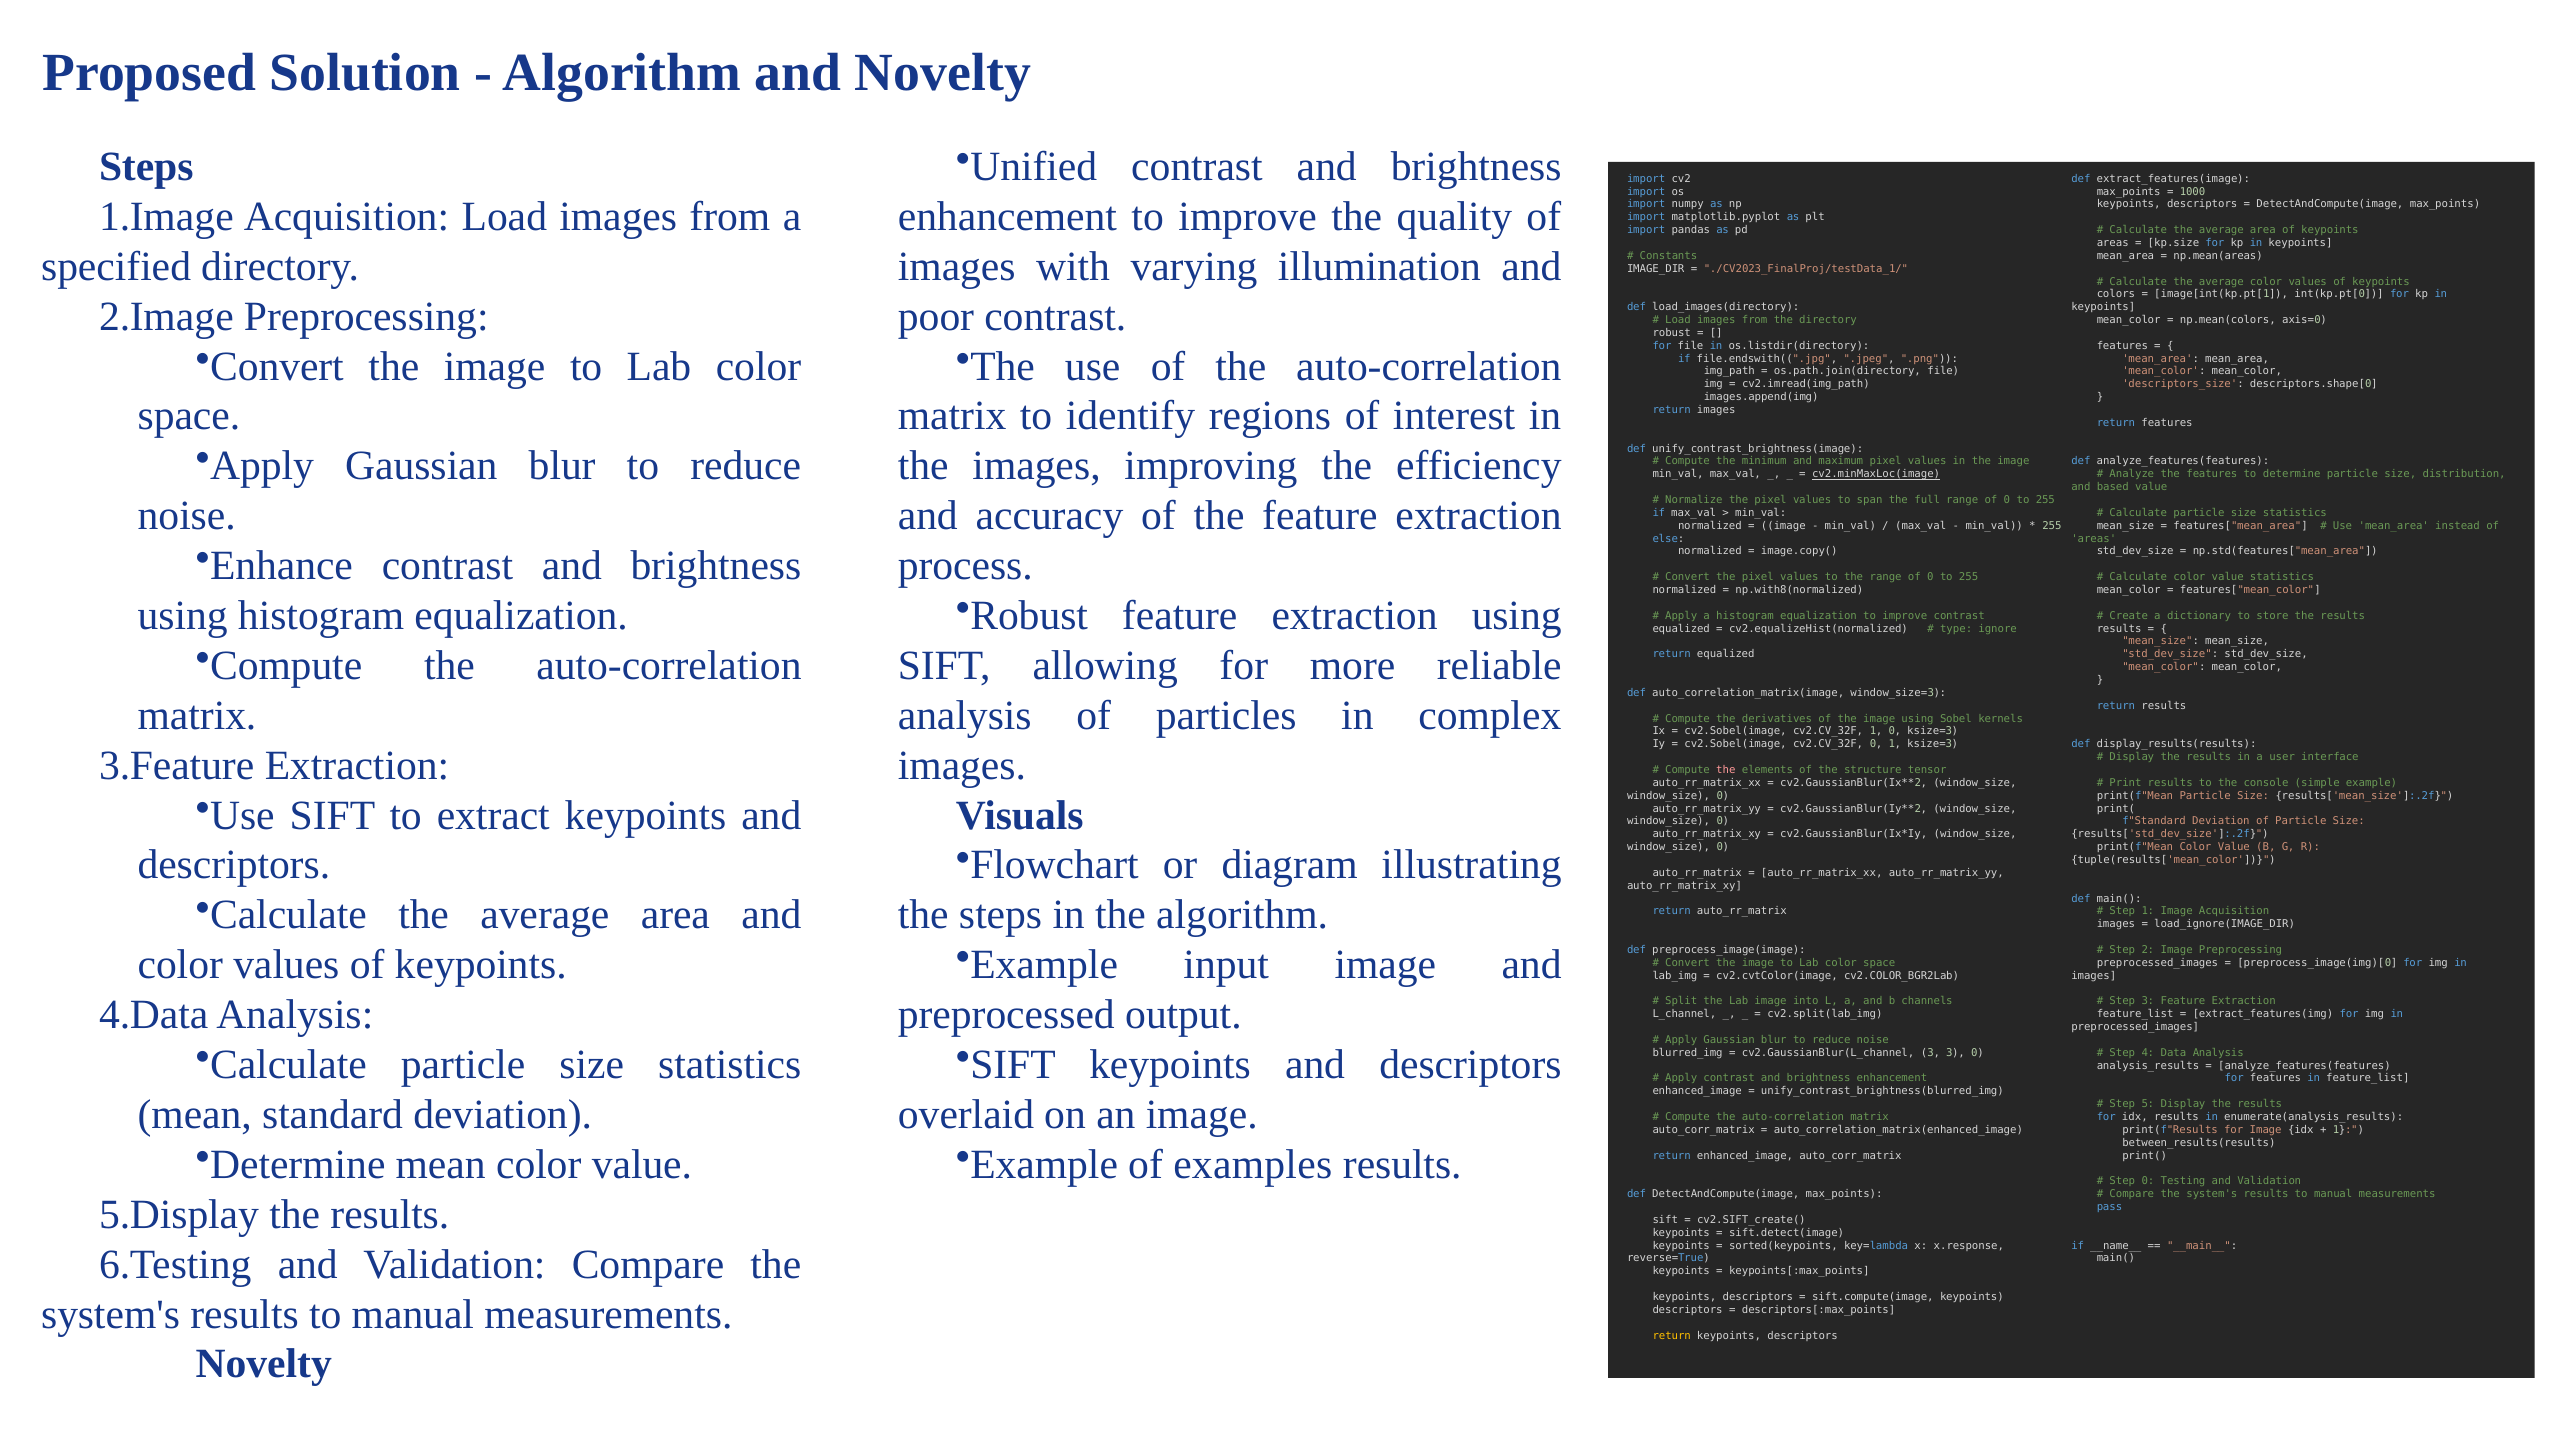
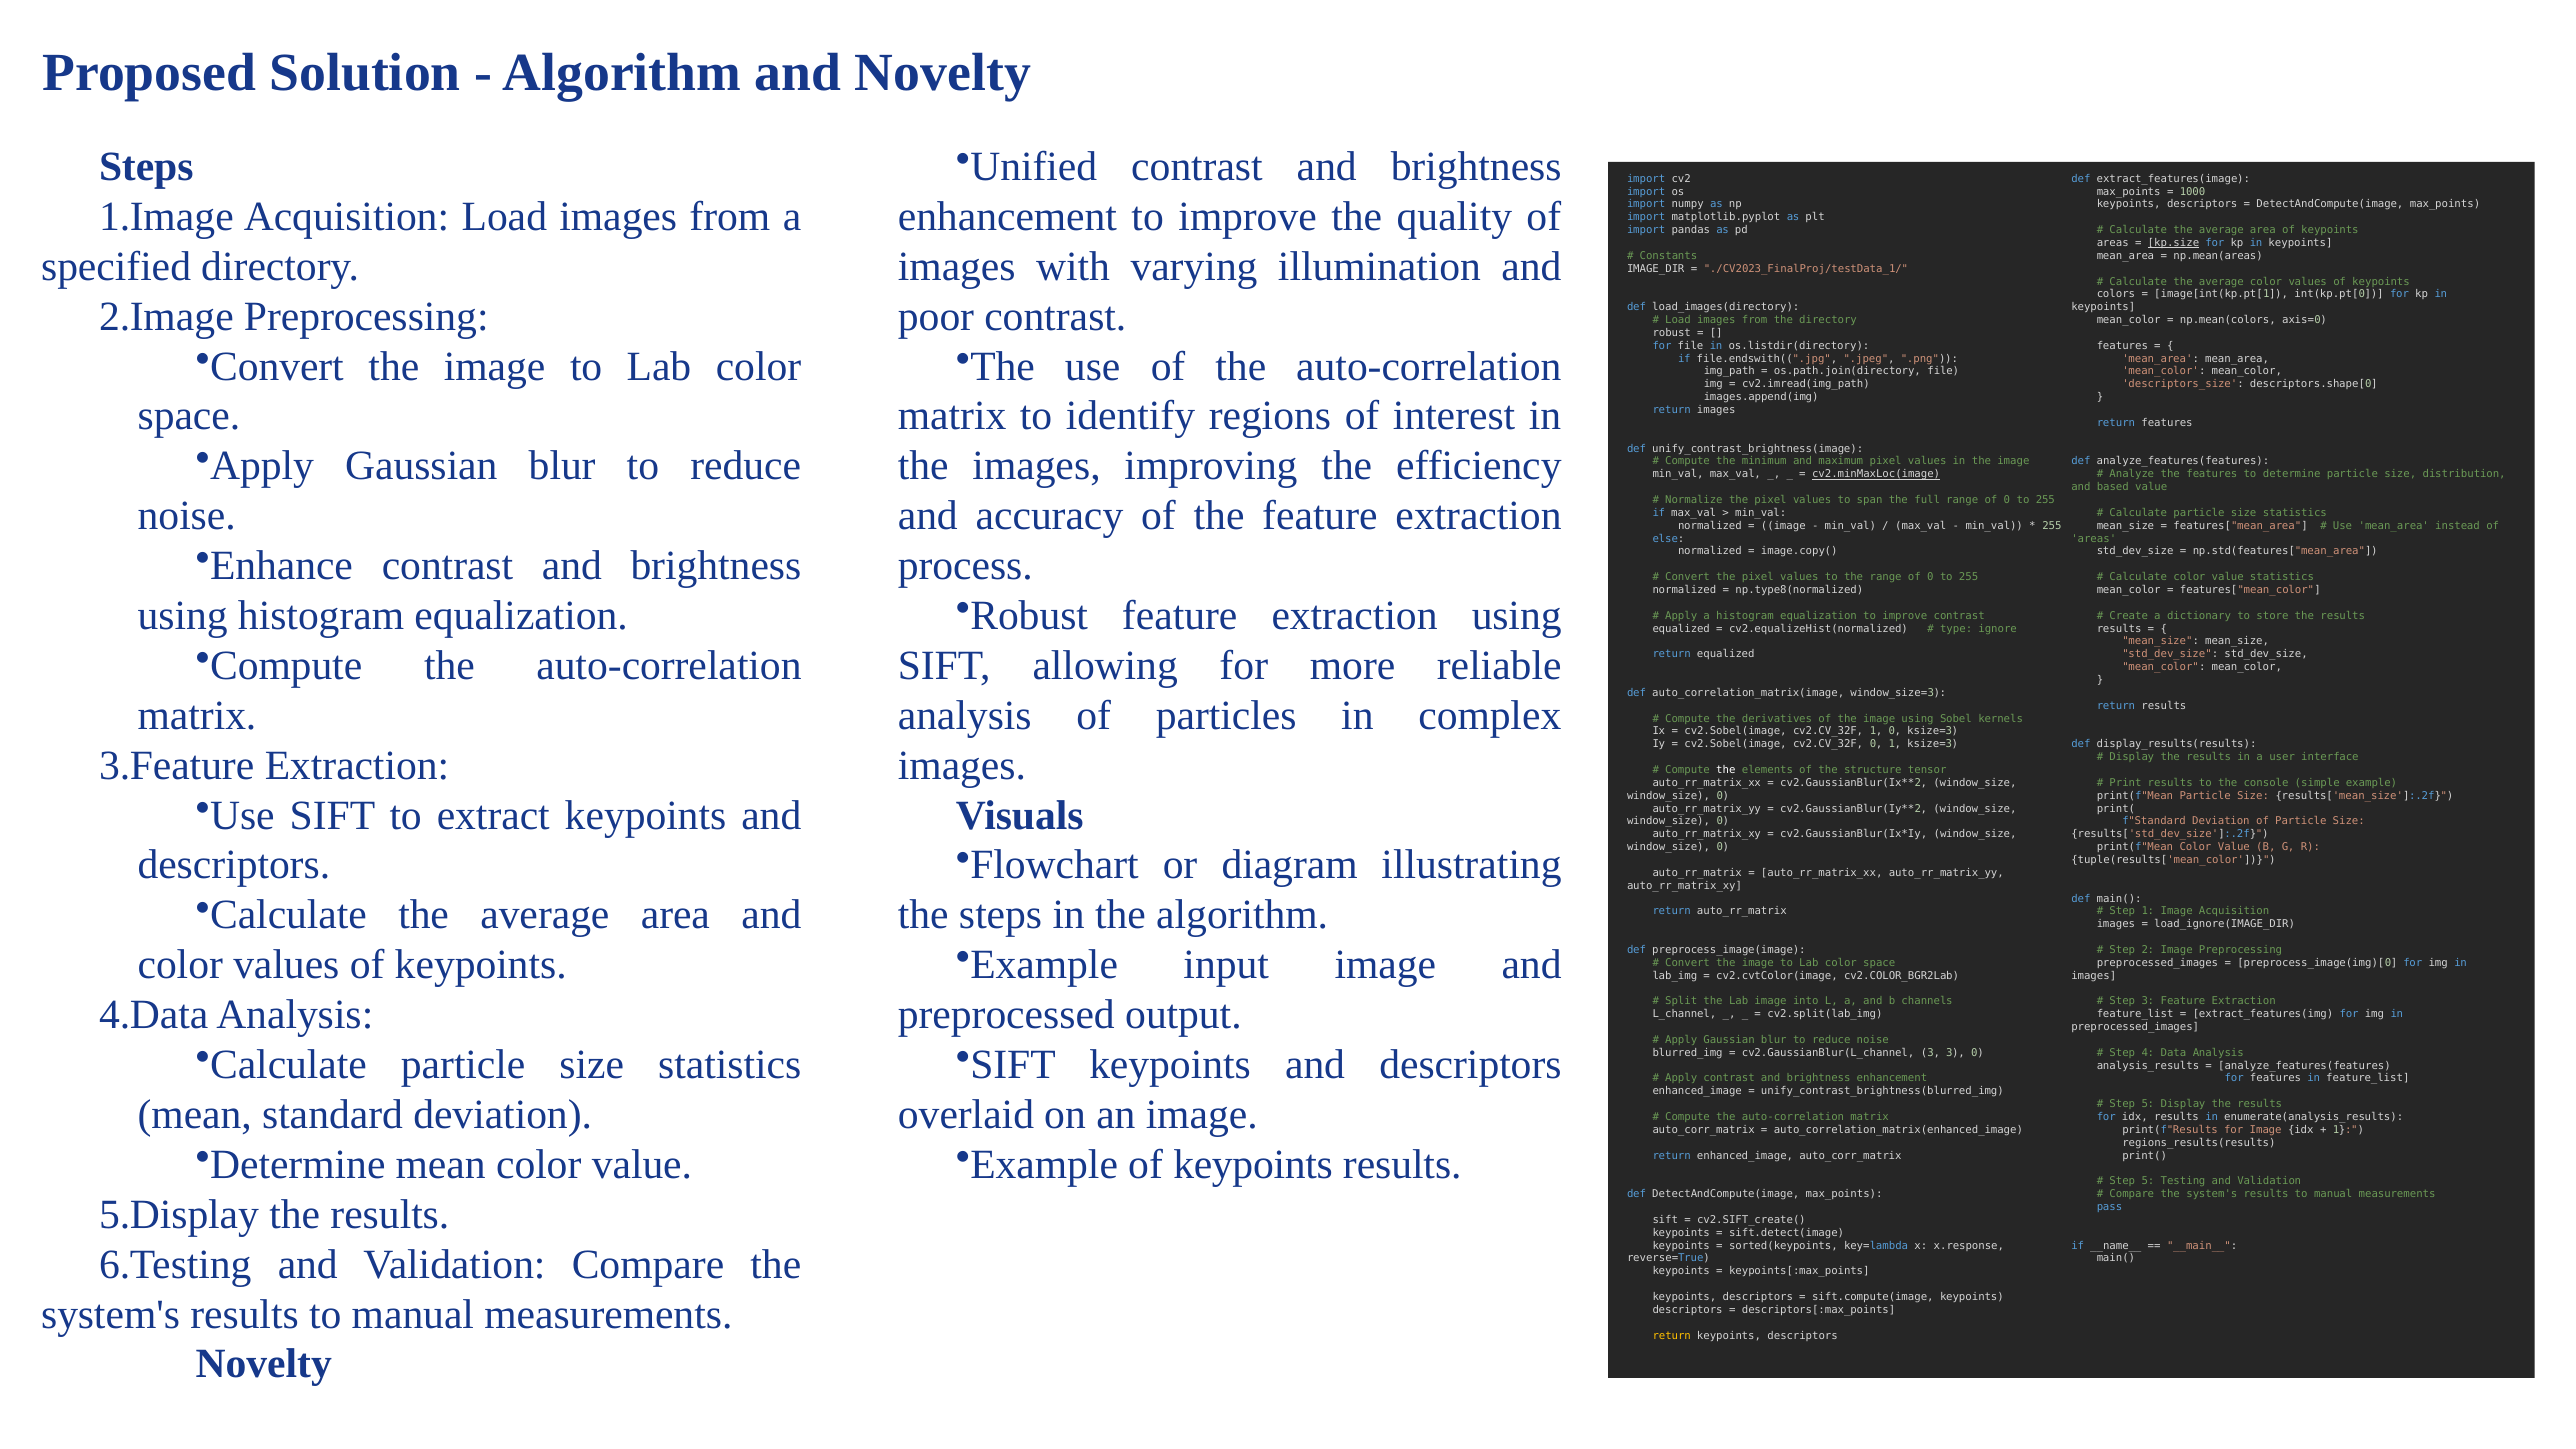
kp.size underline: none -> present (2173, 243)
np.with8(normalized: np.with8(normalized -> np.type8(normalized (1799, 590)
the colour: pink -> white (1726, 770)
between_results(results: between_results(results -> regions_results(results (2199, 1143)
Example of examples: examples -> keypoints (1253, 1165)
0: 0 -> 5 (2148, 1181)
